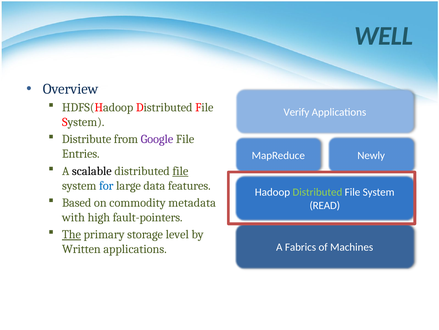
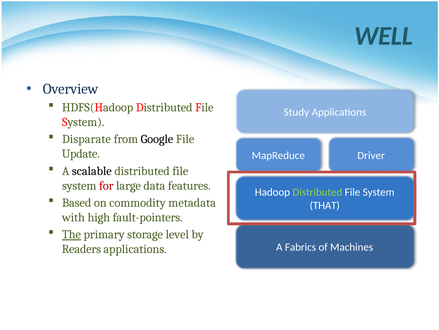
Verify: Verify -> Study (296, 112)
Distribute: Distribute -> Disparate (86, 139)
Google colour: purple -> black (157, 139)
Entries: Entries -> Update (81, 154)
Newly: Newly -> Driver (371, 155)
file underline: present -> none (180, 171)
for colour: blue -> red (106, 185)
READ: READ -> THAT (325, 205)
Written: Written -> Readers (81, 249)
